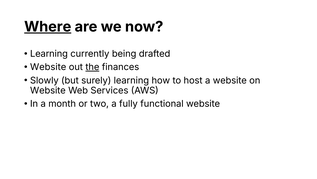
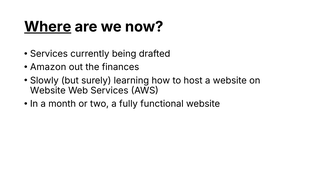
Learning: Learning -> Services (49, 54)
Website: Website -> Amazon (48, 67)
the underline: present -> none (92, 67)
